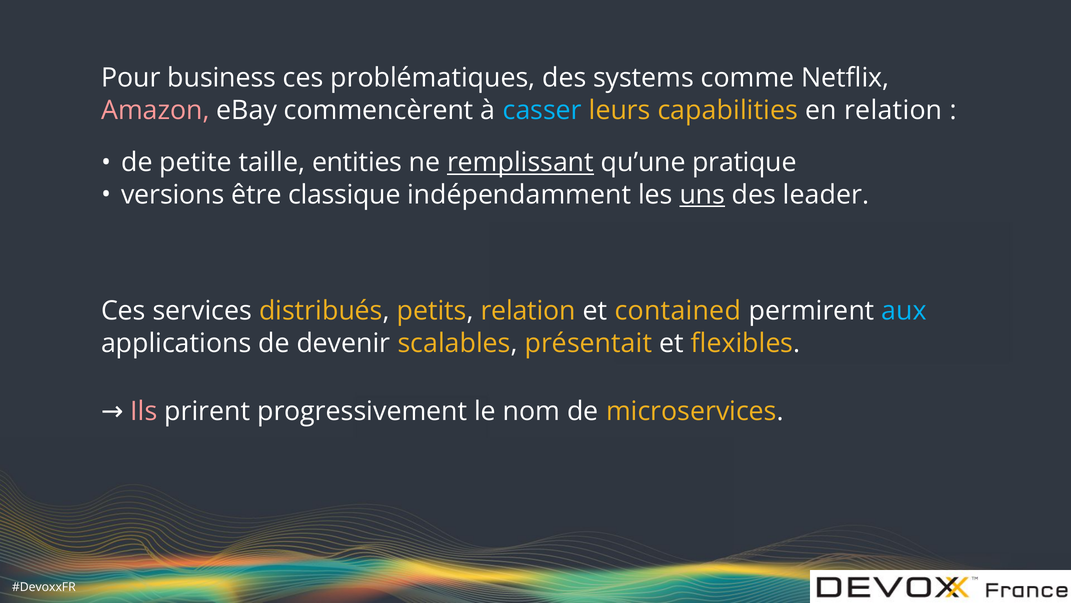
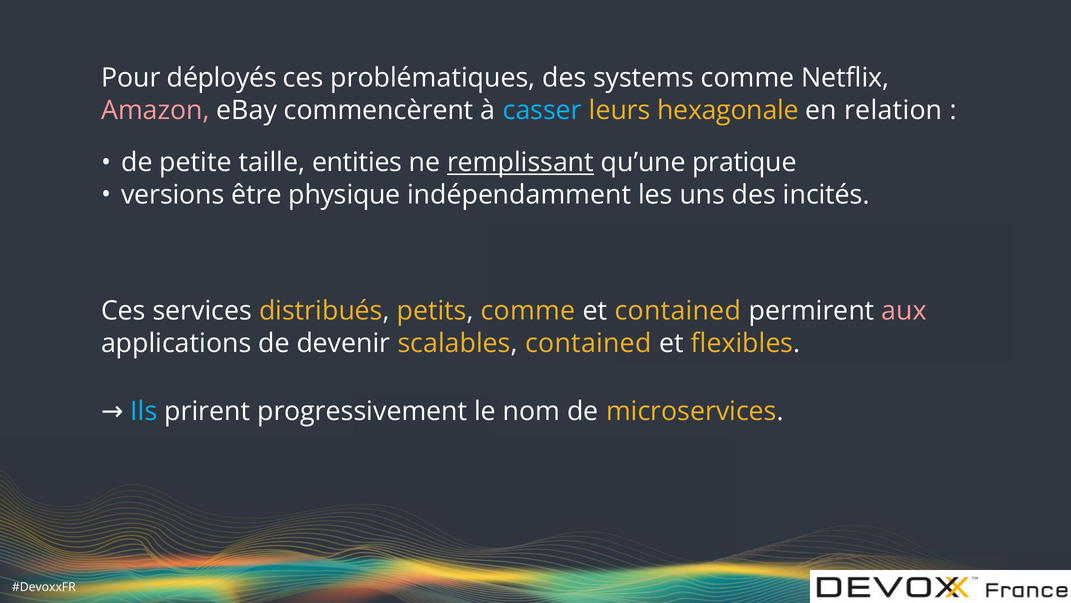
business: business -> déployés (222, 78)
capabilities: capabilities -> hexagonale (728, 110)
classique: classique -> physique (344, 195)
uns underline: present -> none (702, 195)
leader: leader -> incités (826, 195)
petits relation: relation -> comme (528, 311)
aux colour: light blue -> pink (904, 311)
scalables présentait: présentait -> contained (588, 343)
Ils colour: pink -> light blue (144, 411)
